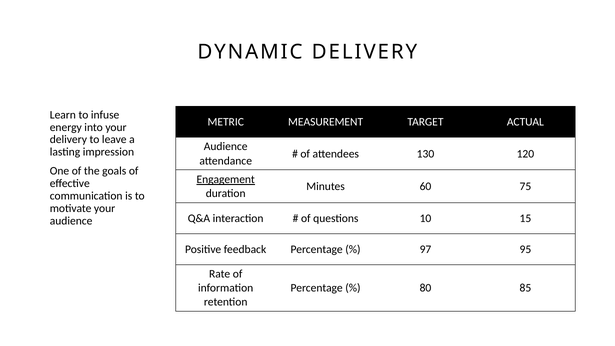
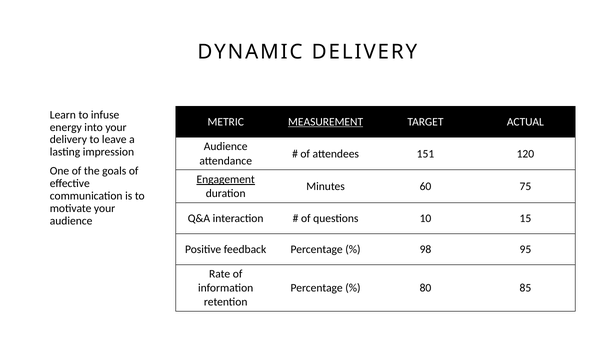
MEASUREMENT underline: none -> present (326, 122)
130: 130 -> 151 (425, 154)
97: 97 -> 98 (425, 249)
